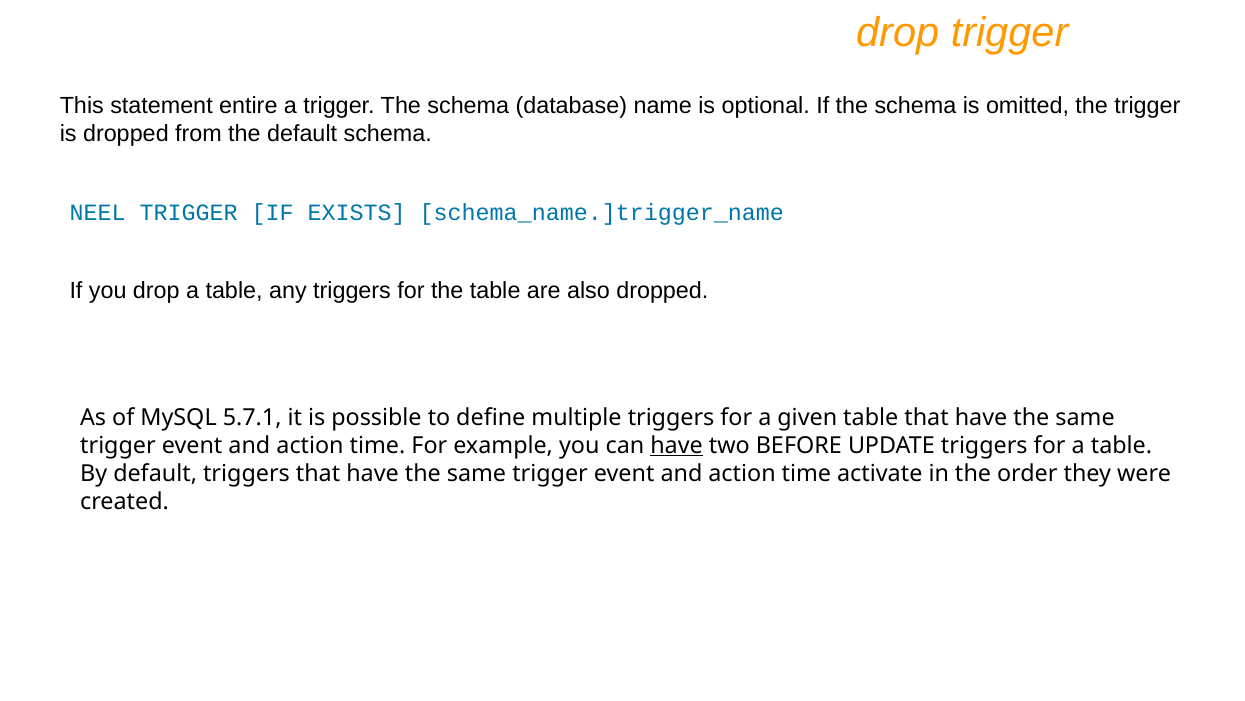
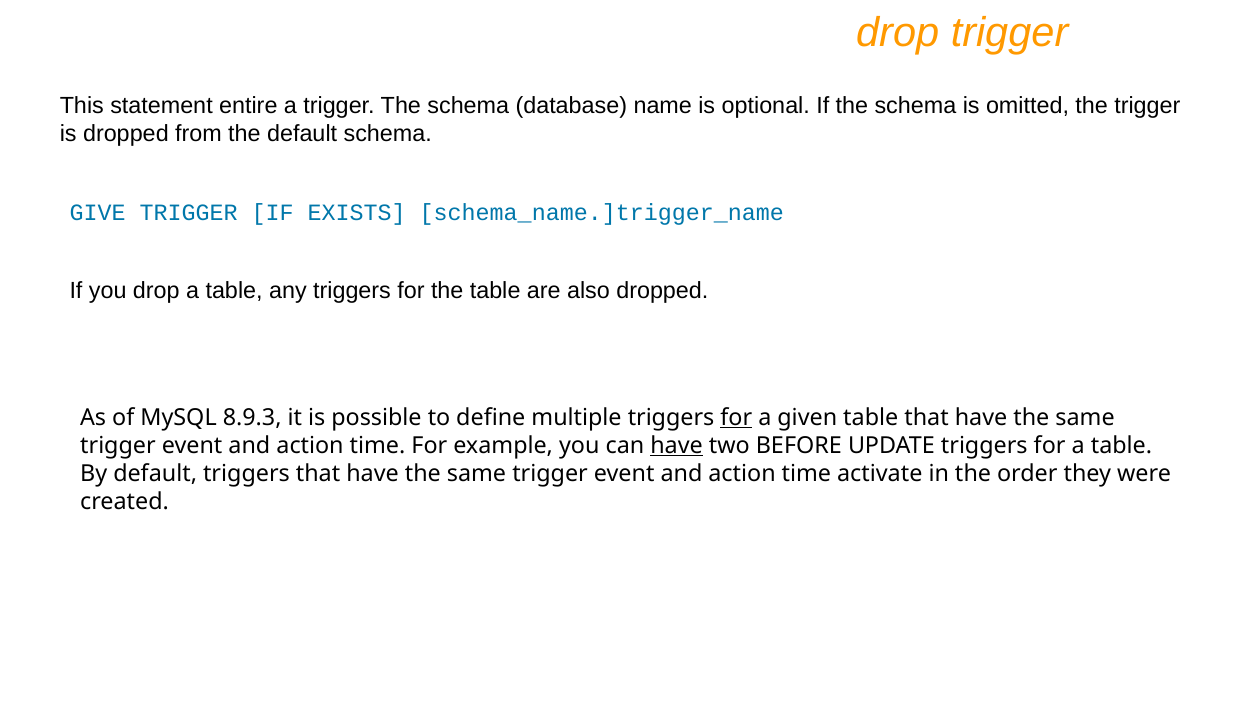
NEEL: NEEL -> GIVE (98, 212)
5.7.1: 5.7.1 -> 8.9.3 (252, 417)
for underline: none -> present (736, 417)
